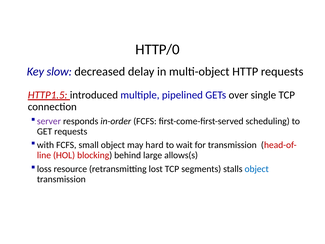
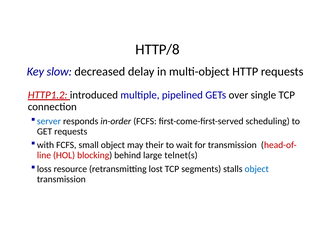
HTTP/0: HTTP/0 -> HTTP/8 (158, 49)
HTTP1.5: HTTP1.5 -> HTTP1.2 (48, 95)
server colour: purple -> blue (49, 121)
hard: hard -> their (155, 145)
allows(s: allows(s -> telnet(s (181, 155)
